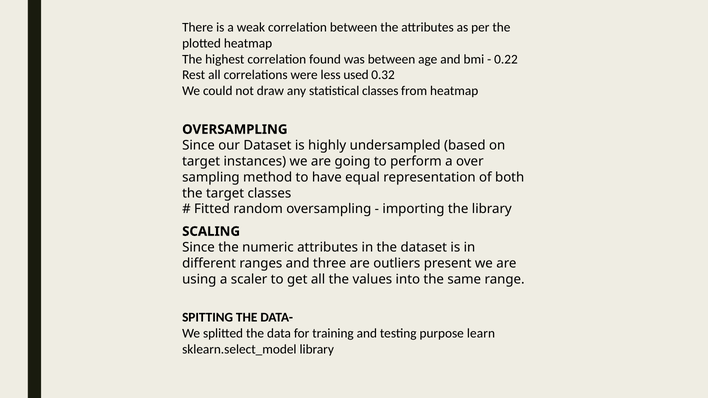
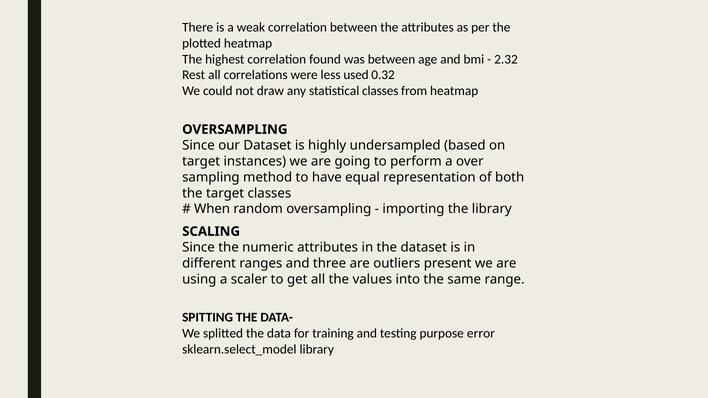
0.22: 0.22 -> 2.32 (506, 59)
Fitted: Fitted -> When (212, 209)
learn: learn -> error (481, 333)
